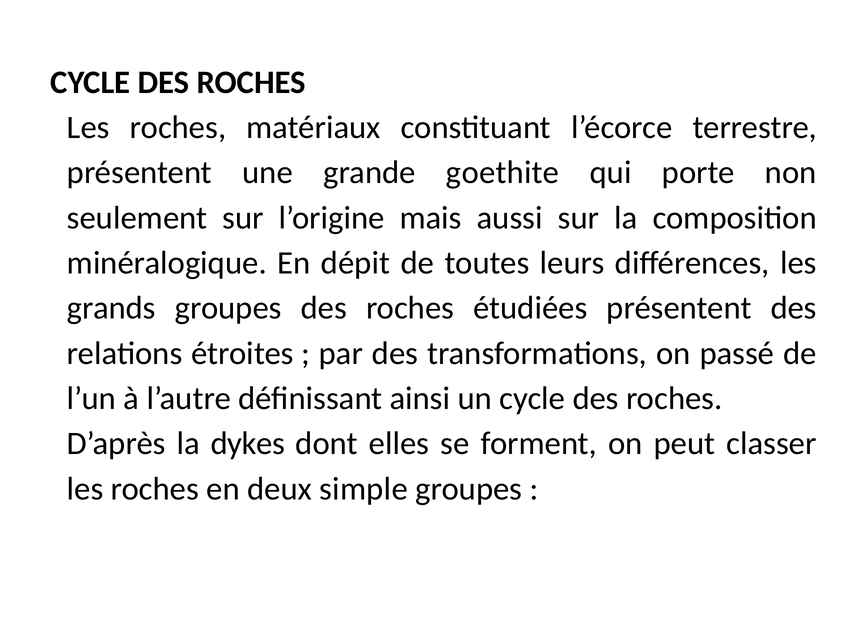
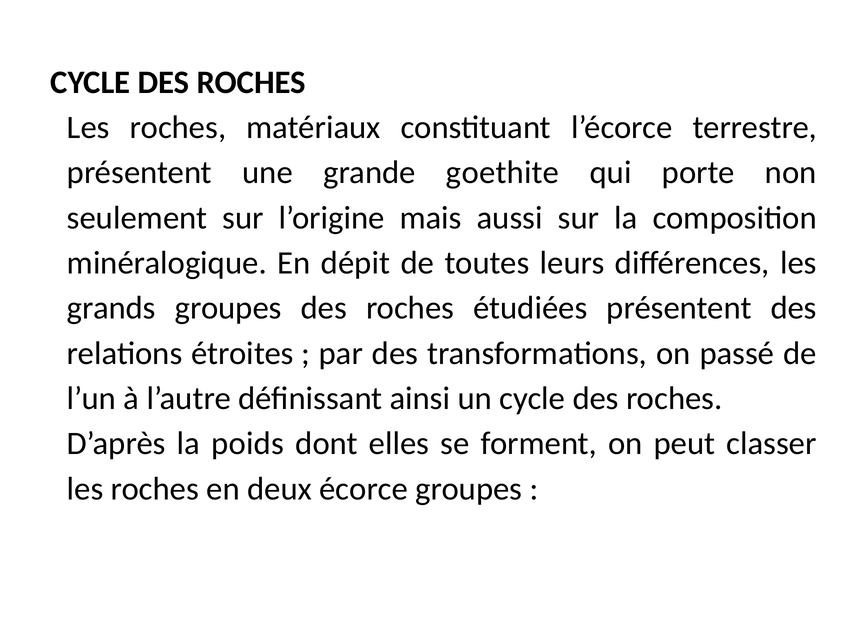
dykes: dykes -> poids (248, 444)
simple: simple -> écorce (364, 489)
